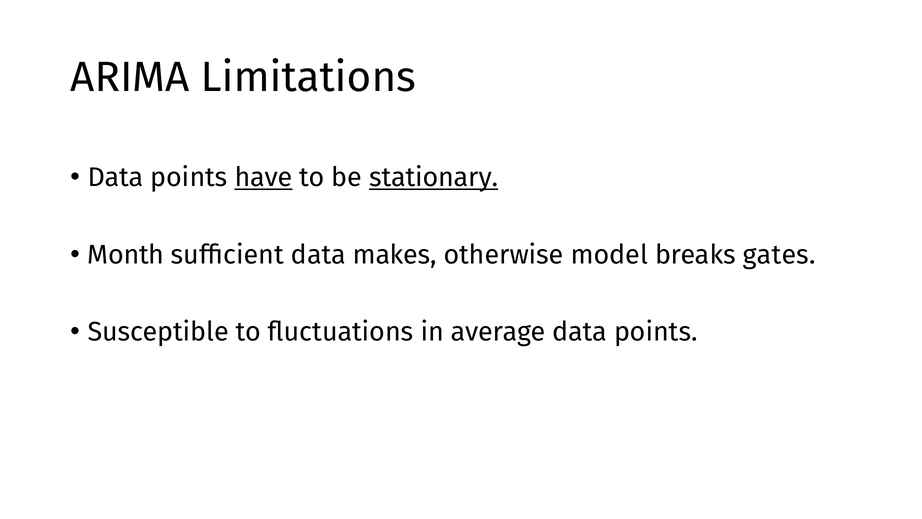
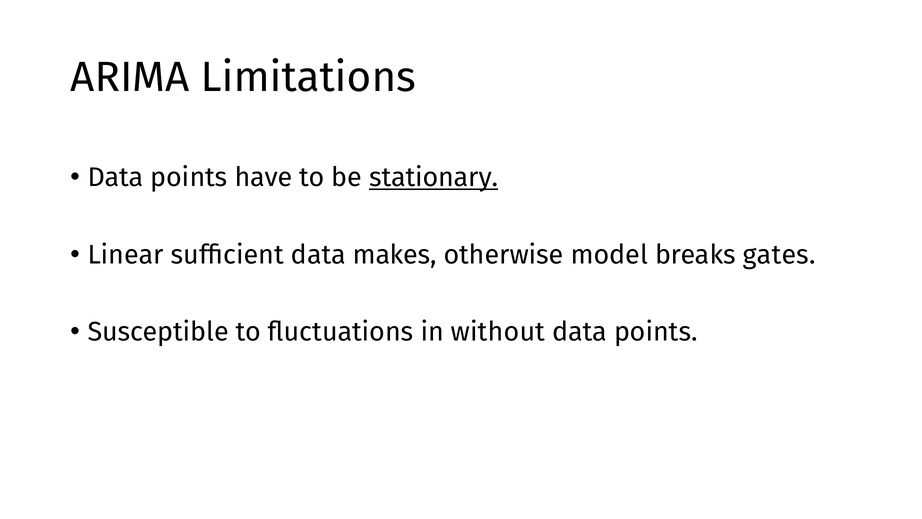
have underline: present -> none (263, 177)
Month: Month -> Linear (126, 255)
average: average -> without (498, 332)
